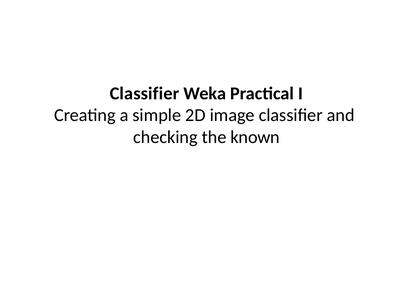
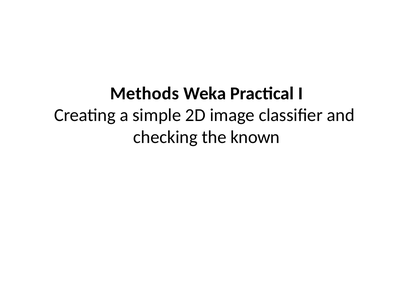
Classifier: Classifier -> Methods (145, 93)
